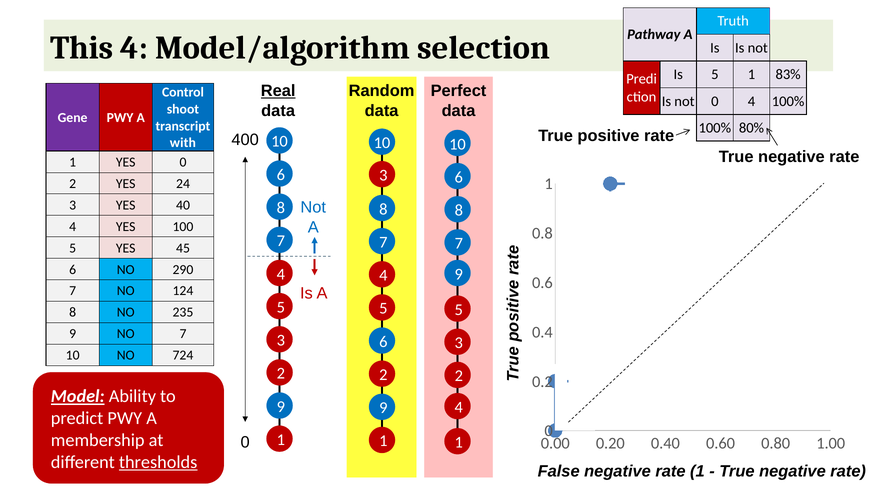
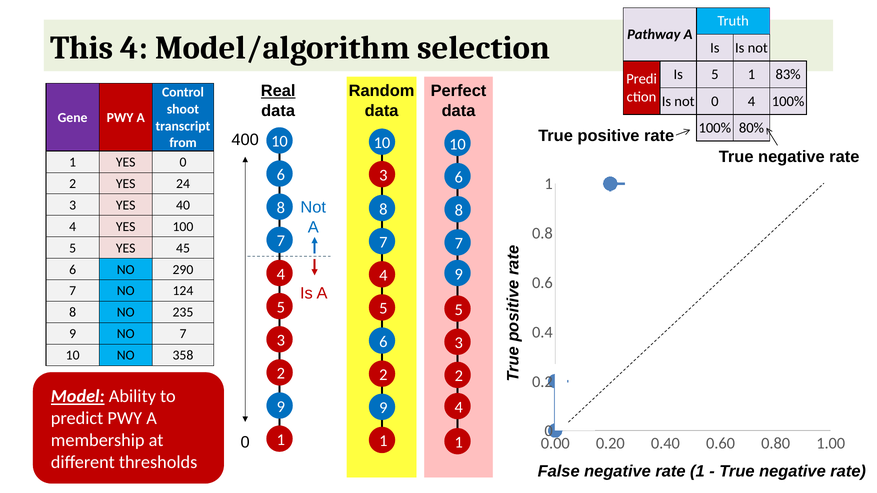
with: with -> from (183, 143)
724: 724 -> 358 (183, 356)
thresholds underline: present -> none (158, 462)
